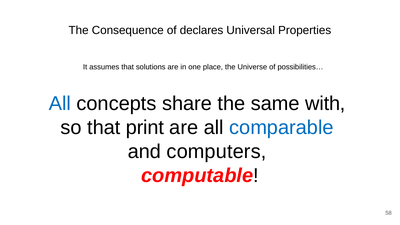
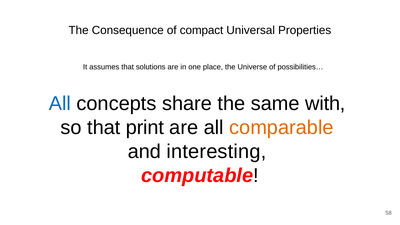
declares: declares -> compact (202, 30)
comparable colour: blue -> orange (281, 128)
computers: computers -> interesting (216, 152)
